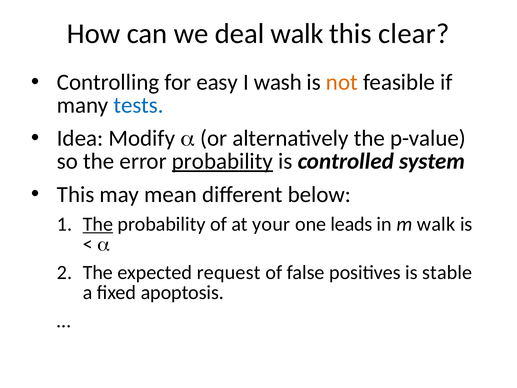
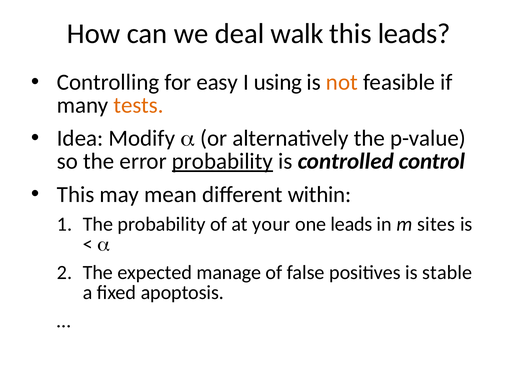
this clear: clear -> leads (414, 34)
wash: wash -> using (278, 82)
tests colour: blue -> orange (139, 105)
system: system -> control (432, 161)
below: below -> within (319, 194)
The underline: present -> none (98, 224)
m walk: walk -> sites (436, 224)
request: request -> manage (229, 272)
